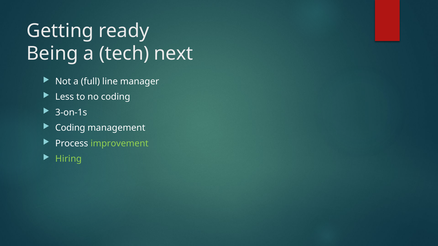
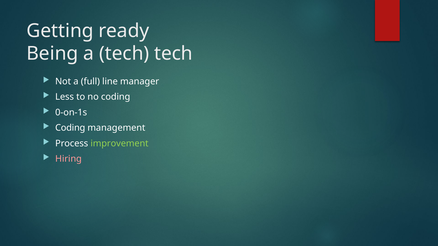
tech next: next -> tech (173, 54)
3-on-1s: 3-on-1s -> 0-on-1s (71, 113)
Hiring colour: light green -> pink (69, 159)
